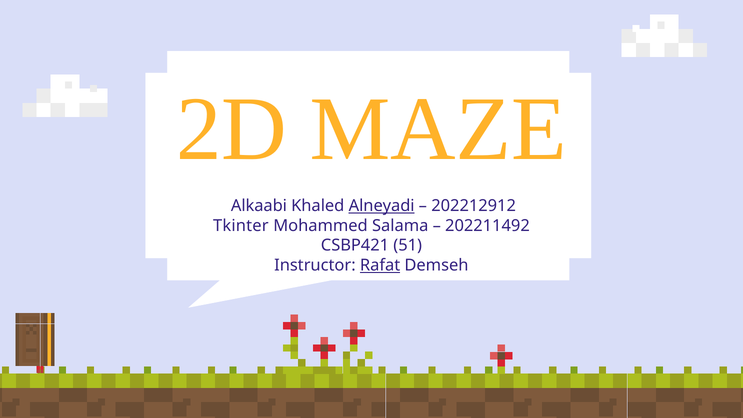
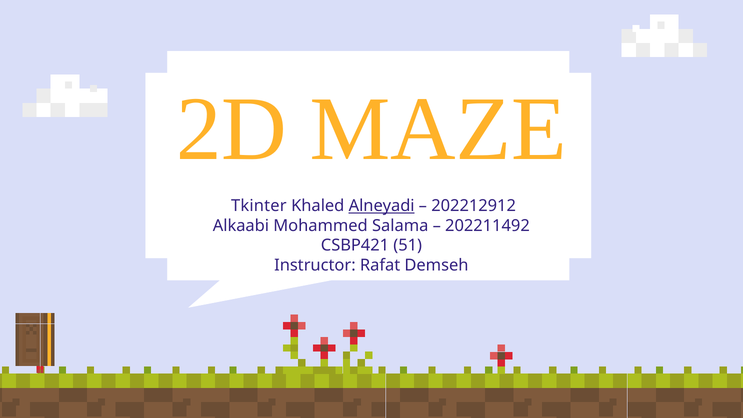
Alkaabi: Alkaabi -> Tkinter (259, 206)
Tkinter: Tkinter -> Alkaabi (241, 226)
Rafat underline: present -> none (380, 265)
